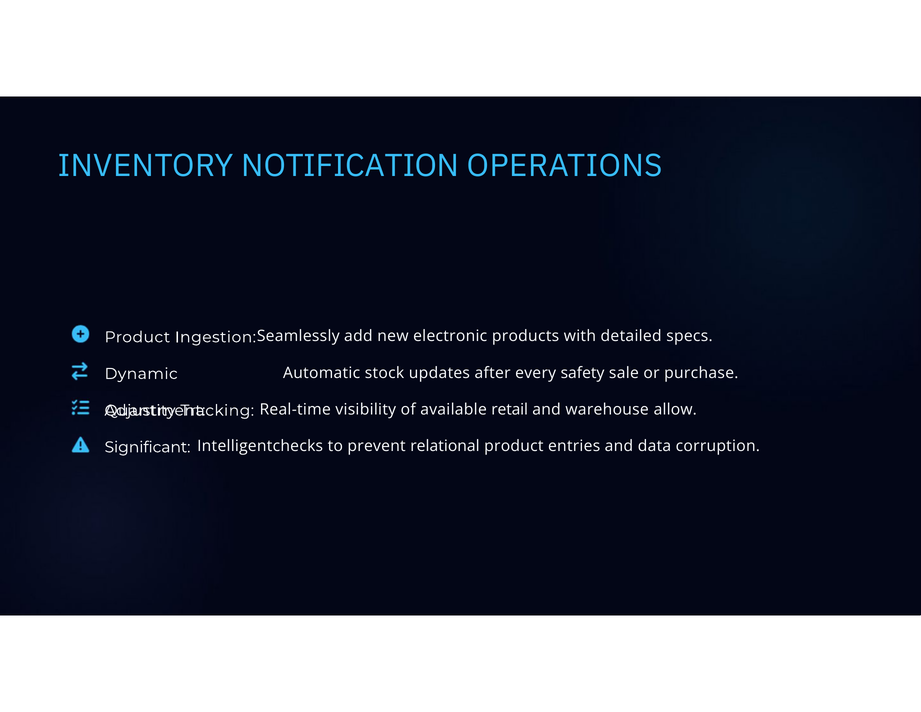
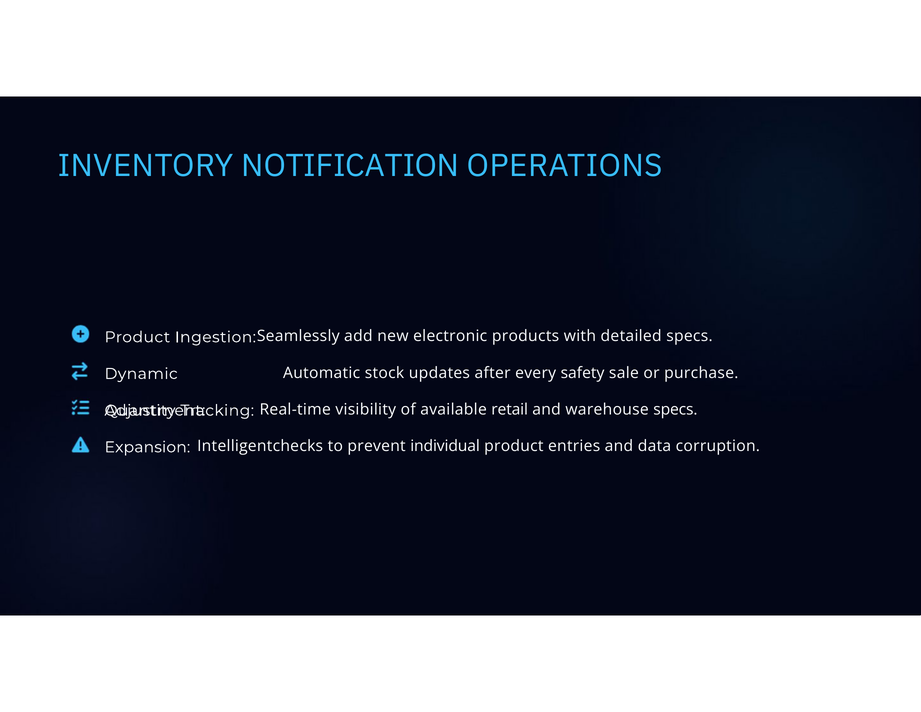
warehouse allow: allow -> specs (675, 410)
relational: relational -> individual (445, 446)
Significant: Significant -> Expansion (147, 447)
